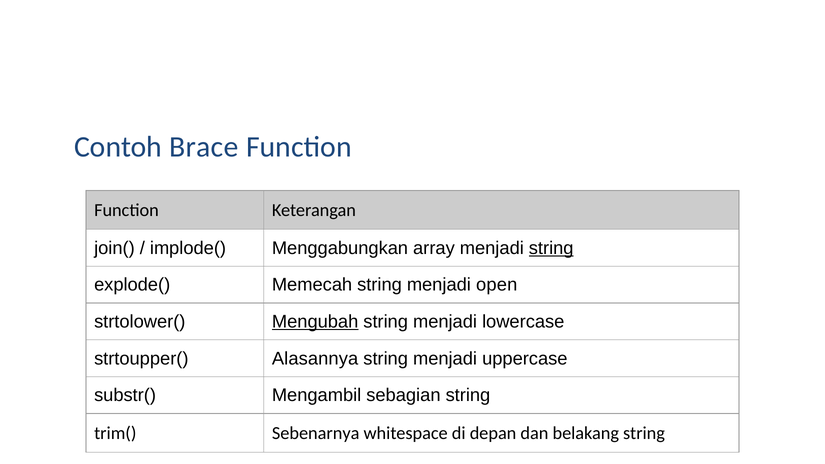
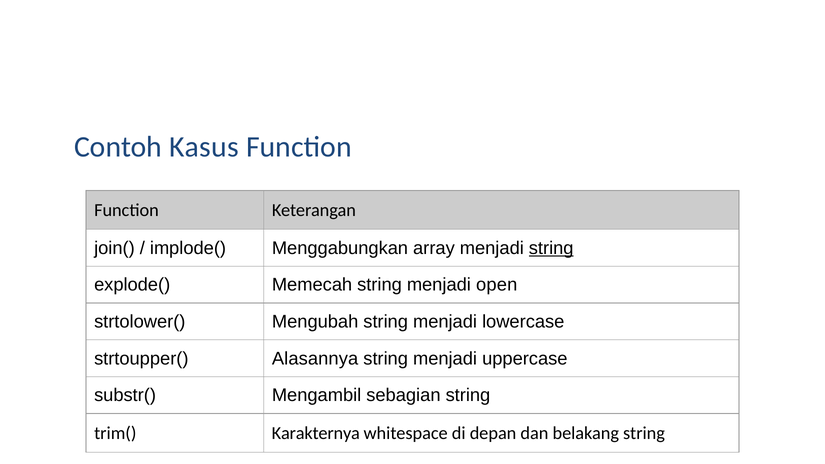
Brace: Brace -> Kasus (204, 147)
Mengubah underline: present -> none (315, 322)
Sebenarnya: Sebenarnya -> Karakternya (316, 433)
